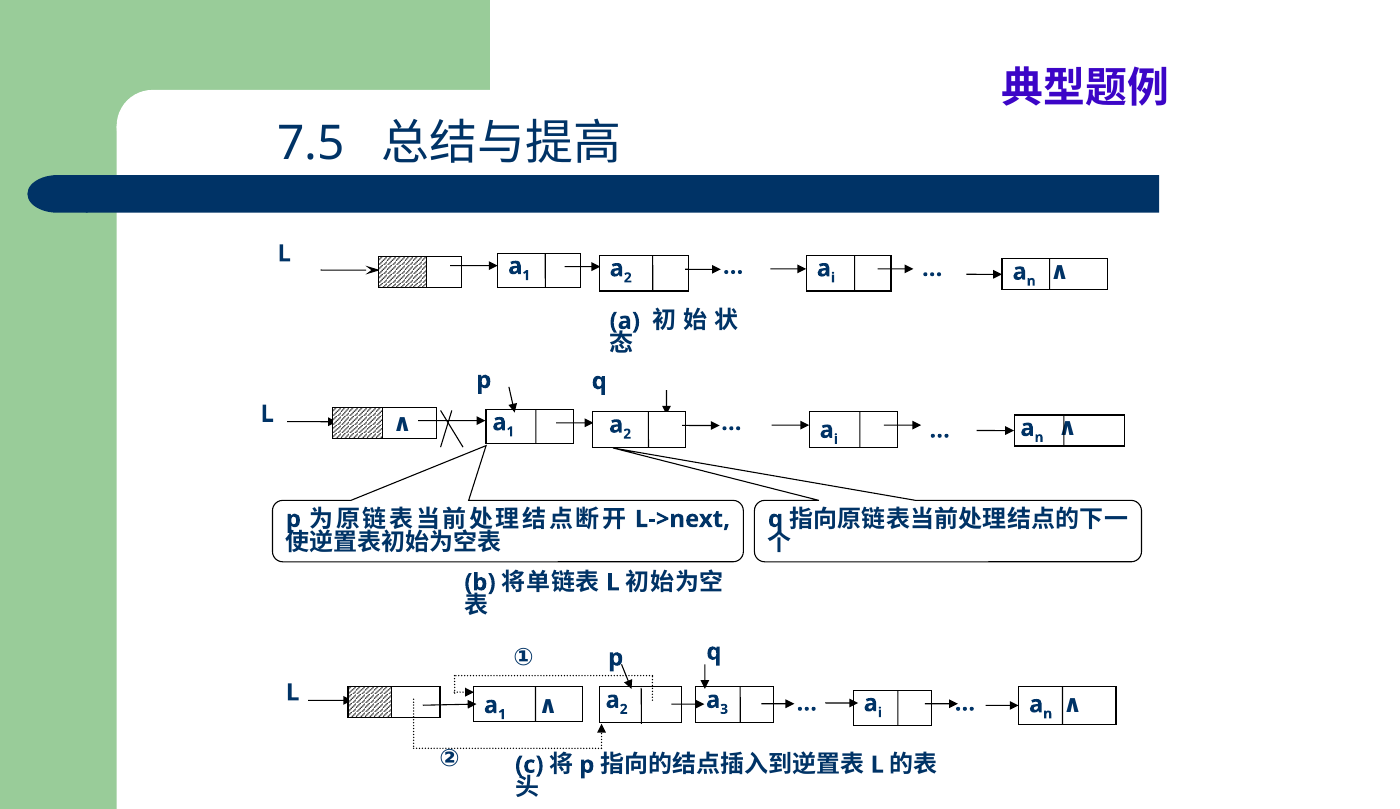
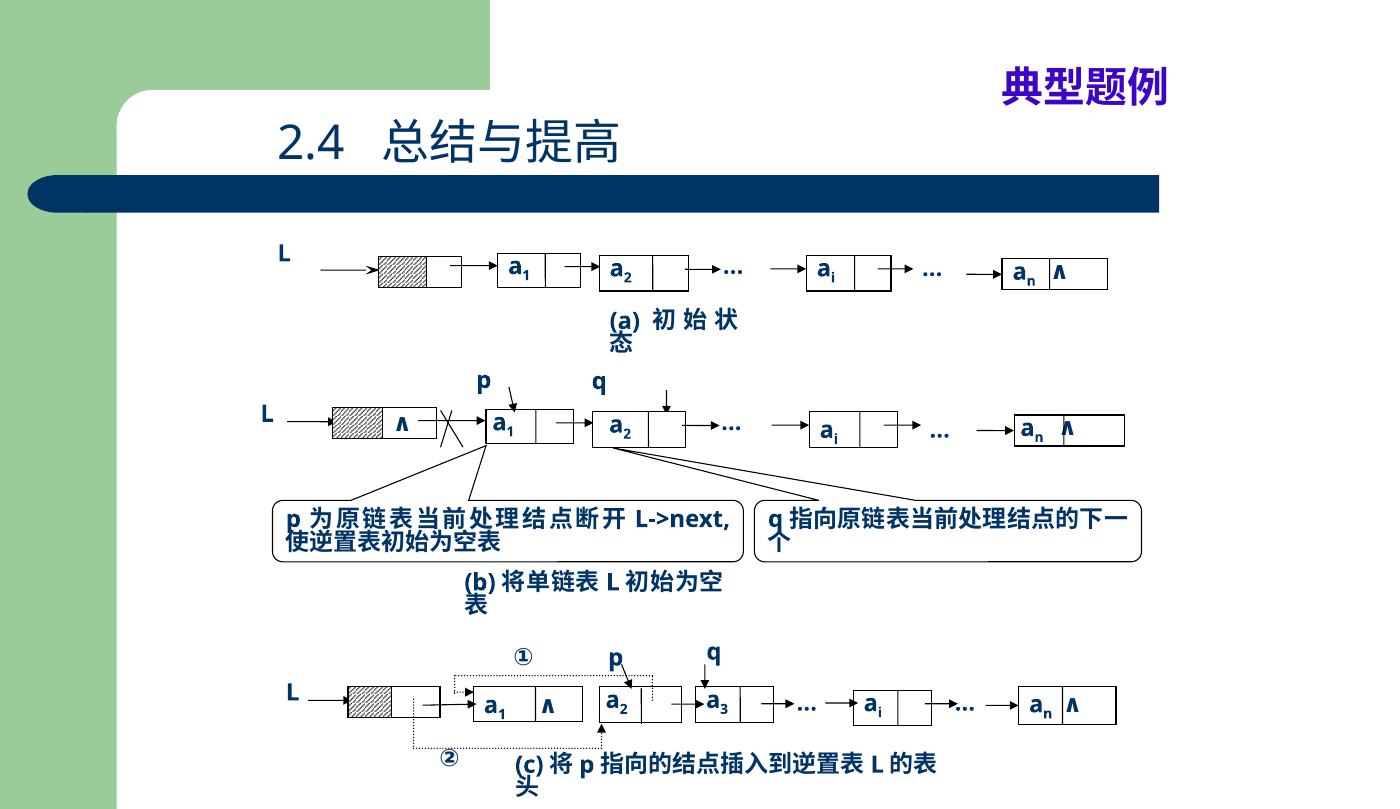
7.5: 7.5 -> 2.4 (311, 144)
